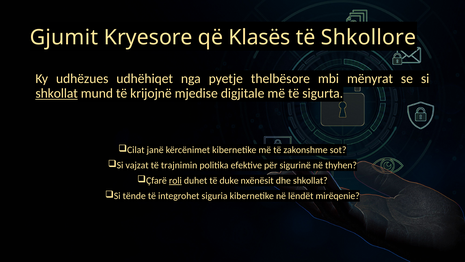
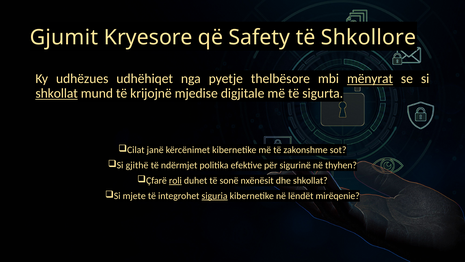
Klasës: Klasës -> Safety (259, 37)
mënyrat underline: none -> present (370, 79)
vajzat: vajzat -> gjithë (137, 165)
trajnimin: trajnimin -> ndërmjet (179, 165)
duke: duke -> sonë (229, 180)
tënde: tënde -> mjete (134, 196)
siguria underline: none -> present (215, 196)
